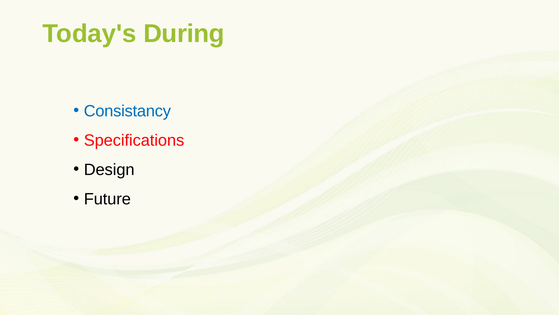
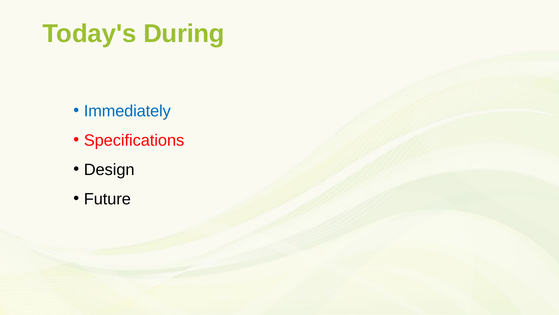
Consistancy: Consistancy -> Immediately (127, 111)
